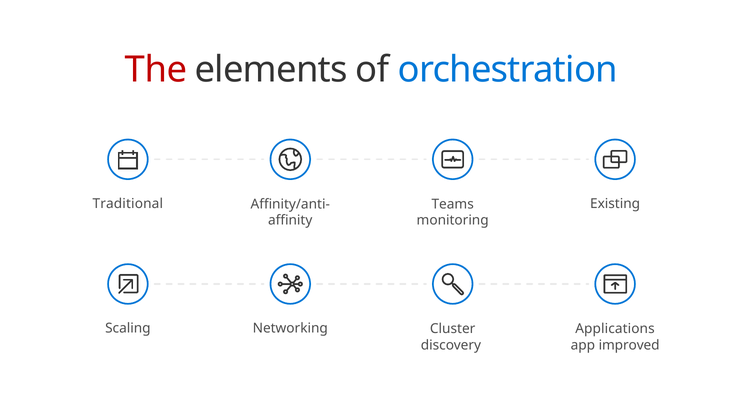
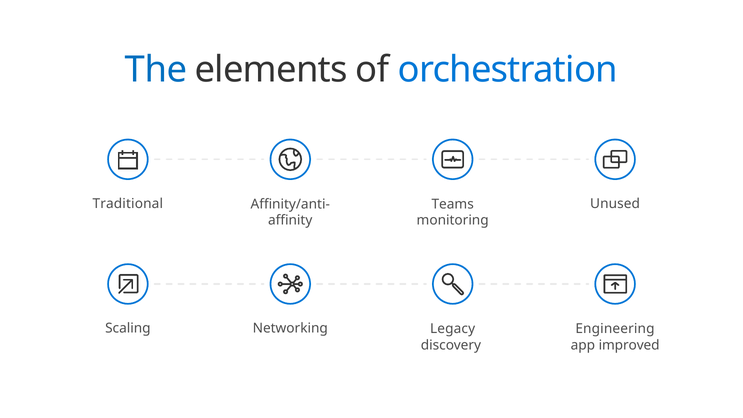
The colour: red -> blue (156, 70)
Existing: Existing -> Unused (615, 203)
Cluster: Cluster -> Legacy (453, 329)
Applications: Applications -> Engineering (615, 329)
